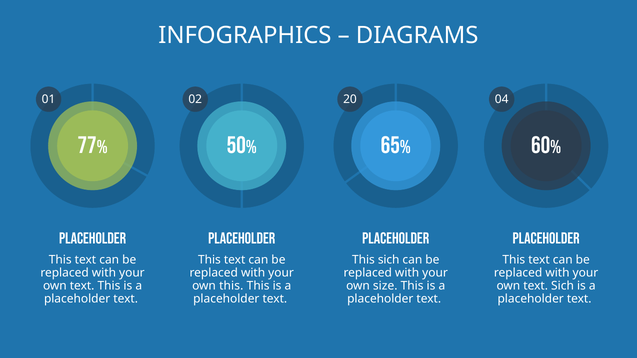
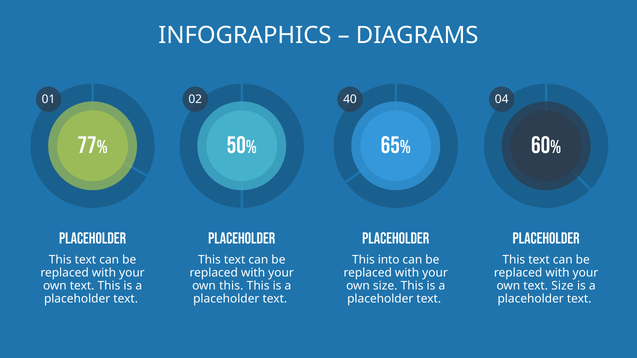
20: 20 -> 40 (350, 99)
This sich: sich -> into (389, 260)
text Sich: Sich -> Size (562, 286)
